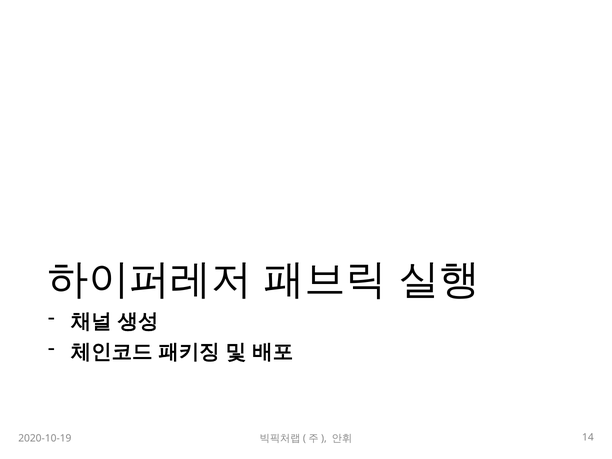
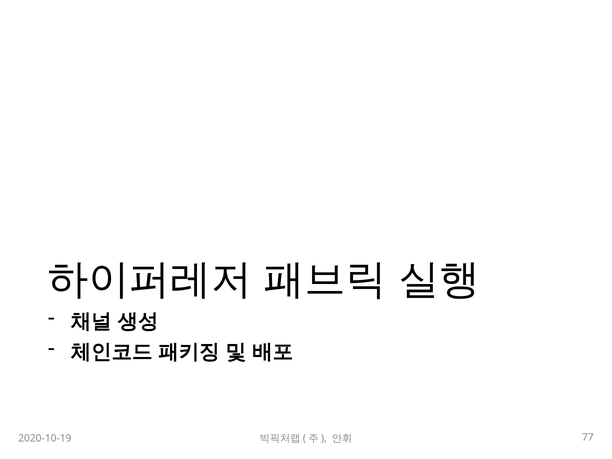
14: 14 -> 77 (588, 437)
